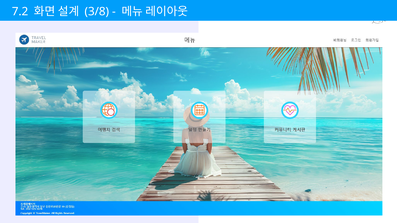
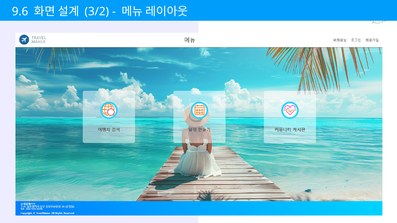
7.2: 7.2 -> 9.6 (20, 12)
3/8: 3/8 -> 3/2 (97, 12)
